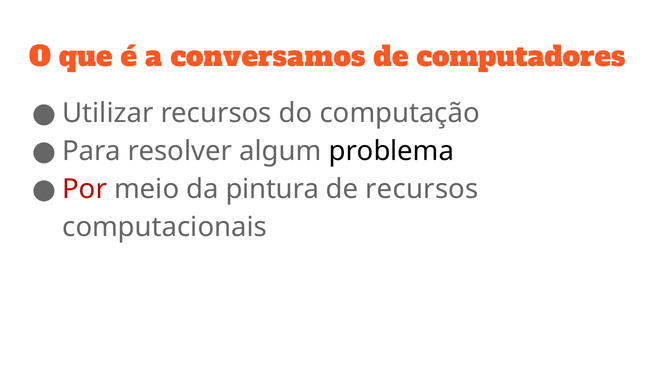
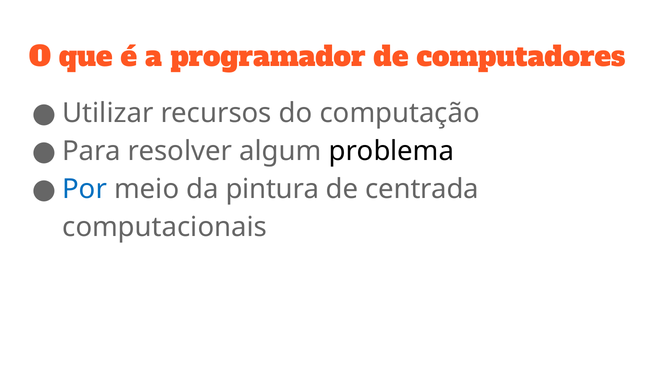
conversamos: conversamos -> programador (268, 57)
Por colour: red -> blue (85, 190)
de recursos: recursos -> centrada (422, 190)
